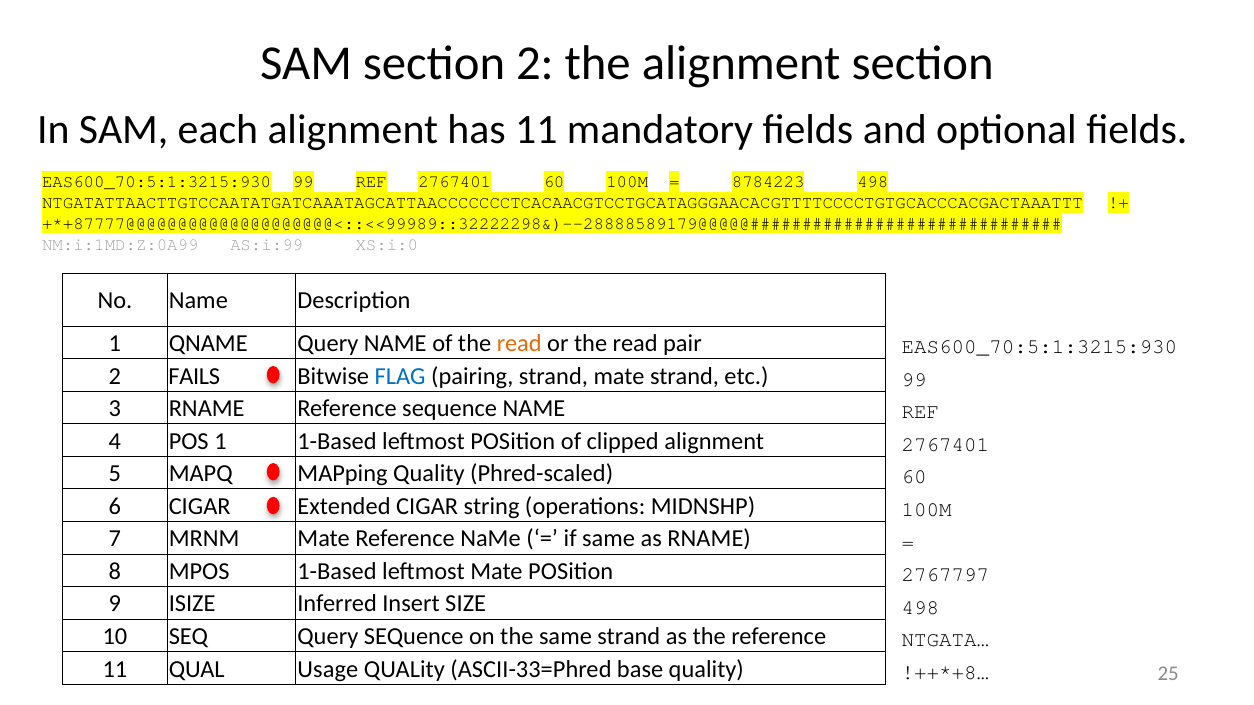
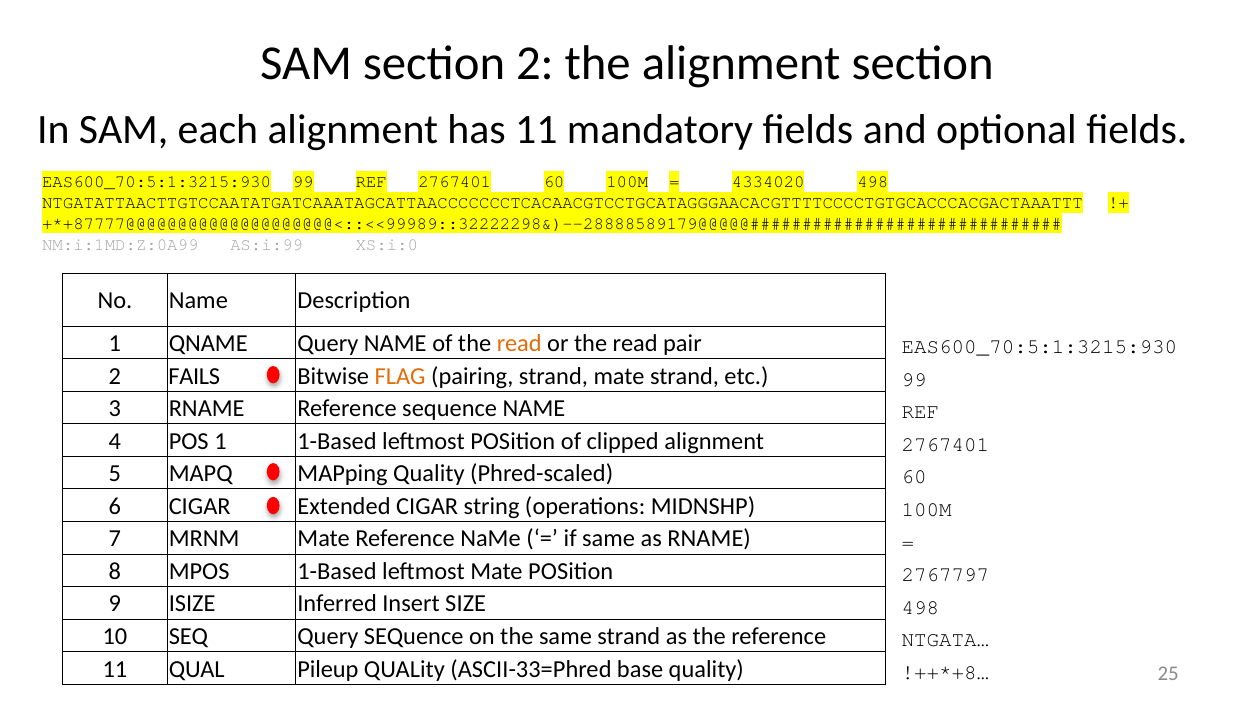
8784223: 8784223 -> 4334020 (768, 182)
FLAG colour: blue -> orange (400, 376)
Usage: Usage -> Pileup (328, 669)
